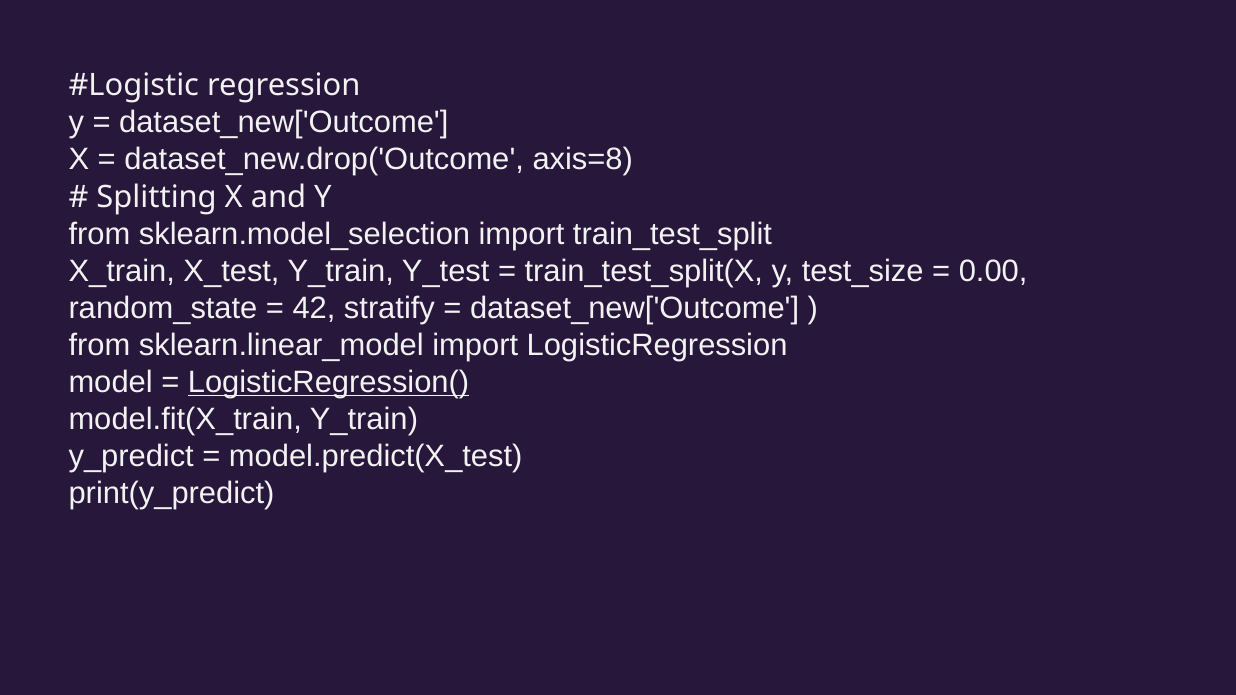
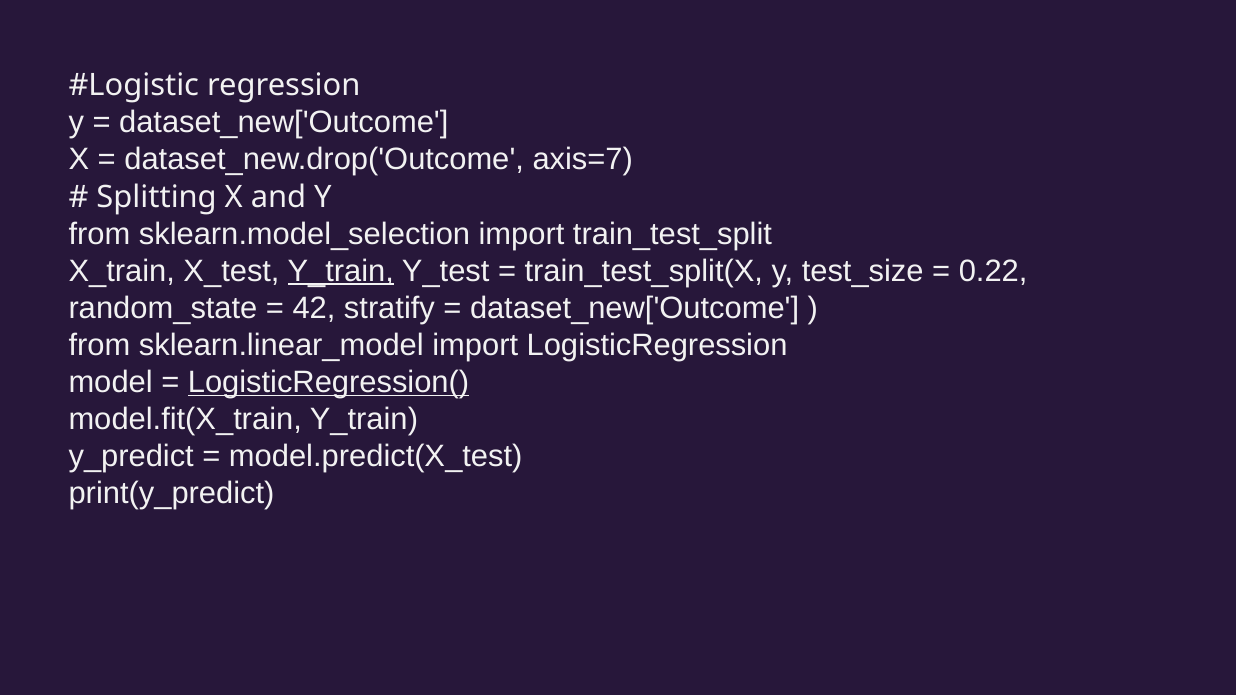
axis=8: axis=8 -> axis=7 (583, 160)
Y_train underline: none -> present (341, 271)
0.00: 0.00 -> 0.22 (993, 271)
